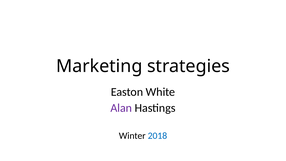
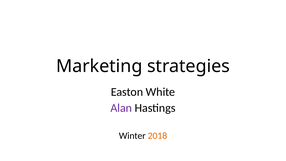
2018 colour: blue -> orange (157, 136)
